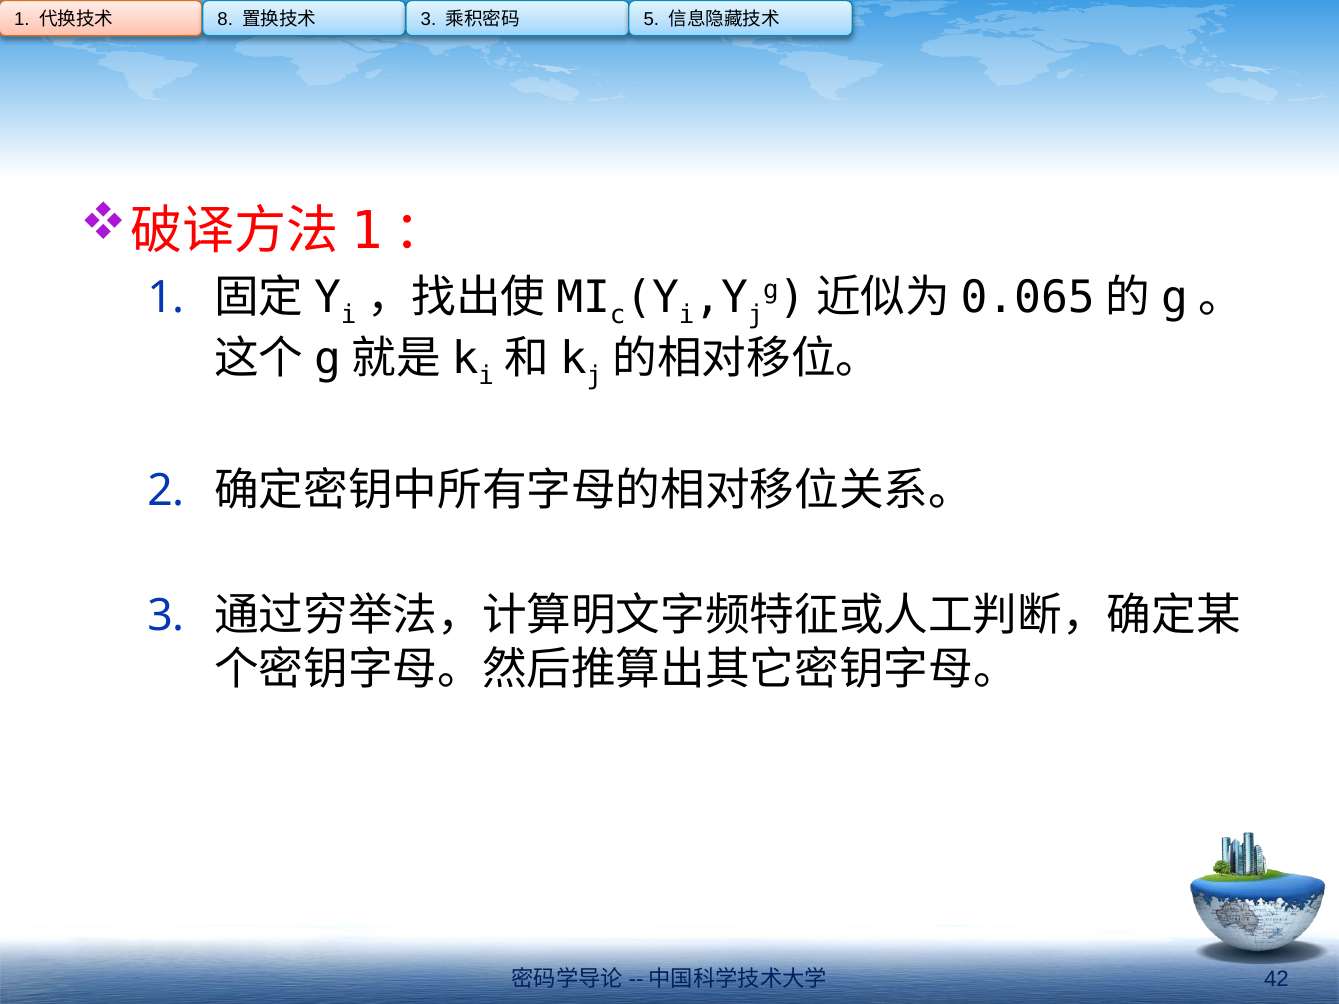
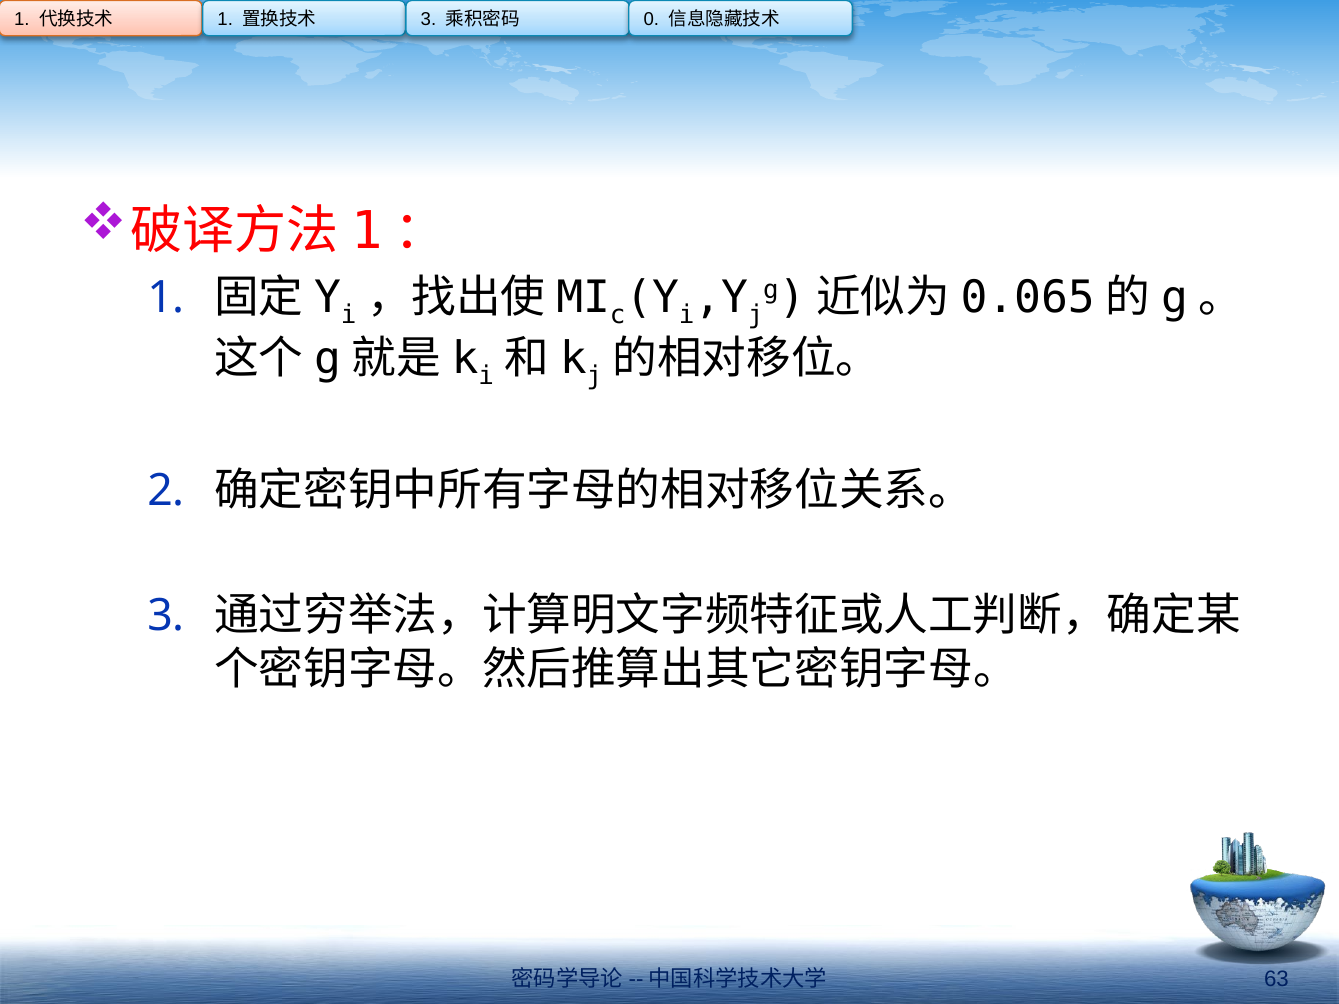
8: 8 -> 1 (225, 19)
5: 5 -> 0 (651, 19)
42: 42 -> 63 (1277, 979)
